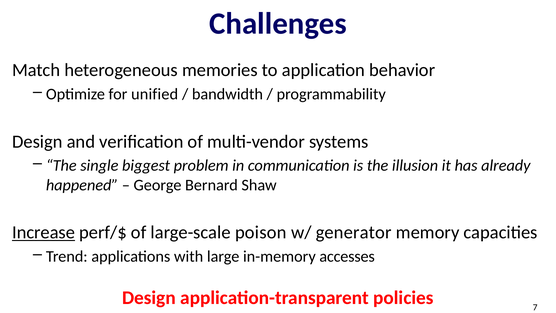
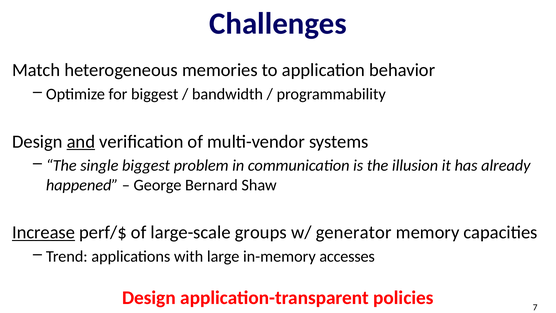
for unified: unified -> biggest (155, 94)
and underline: none -> present (81, 141)
poison: poison -> groups (261, 232)
